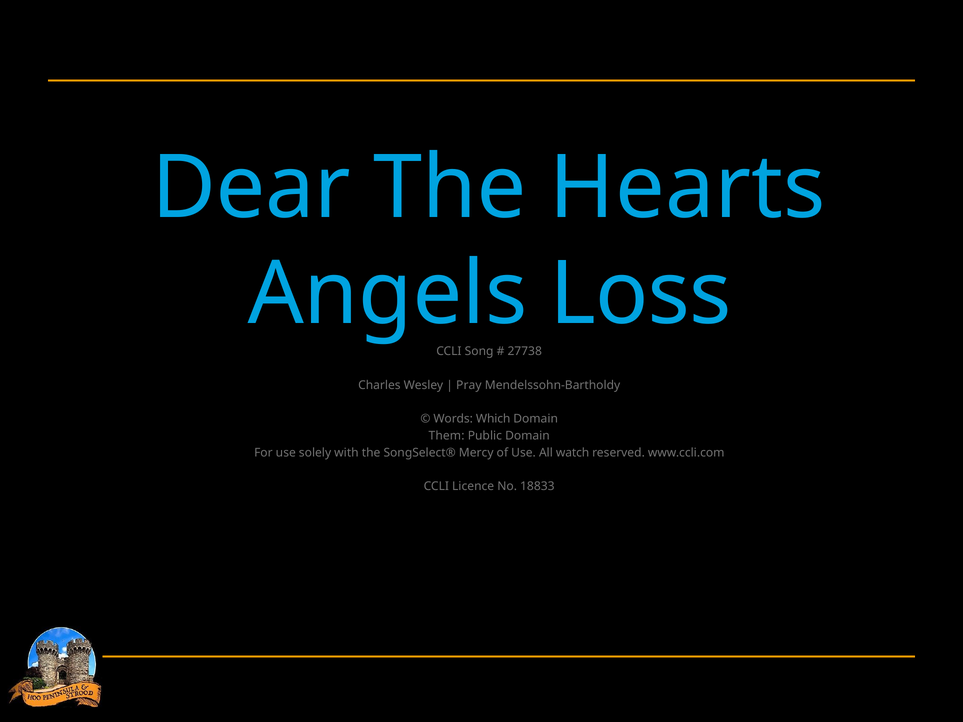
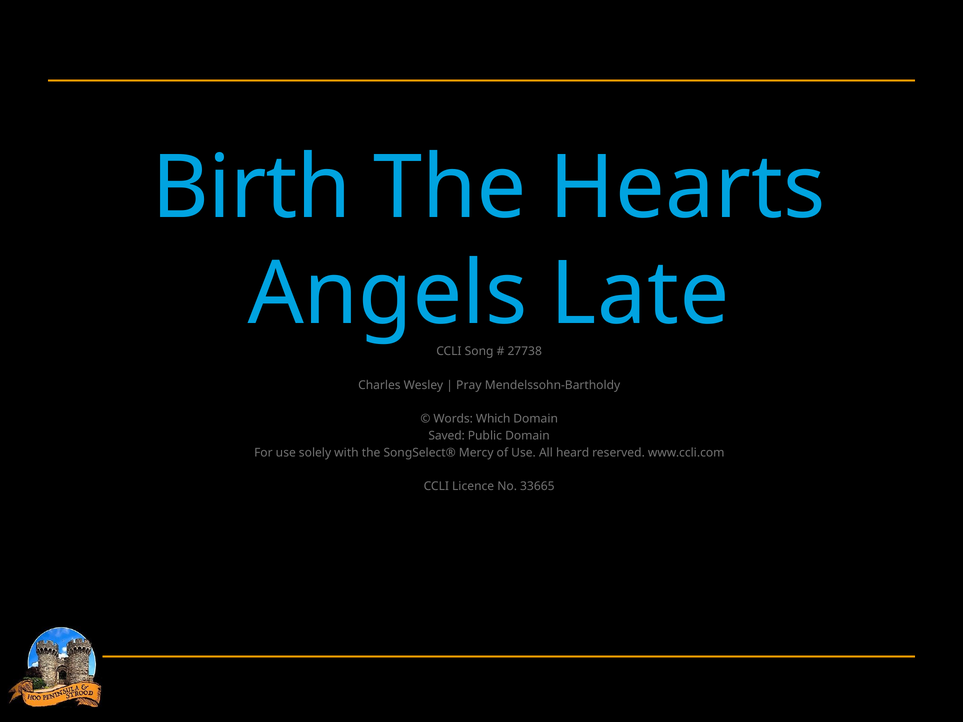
Dear: Dear -> Birth (252, 188)
Loss: Loss -> Late (640, 294)
Them: Them -> Saved (447, 436)
watch: watch -> heard (573, 453)
18833: 18833 -> 33665 (537, 487)
